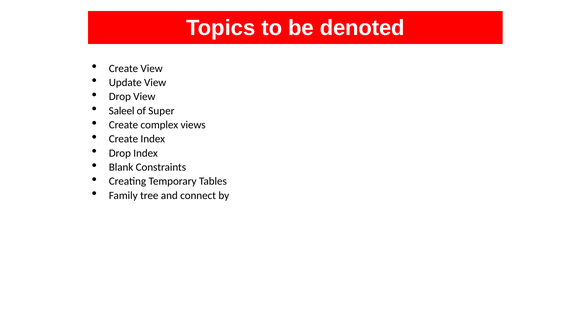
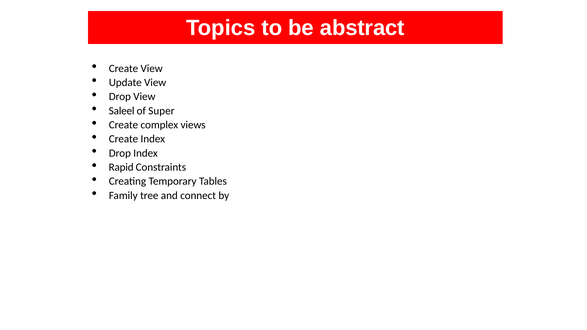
denoted: denoted -> abstract (362, 28)
Blank: Blank -> Rapid (121, 167)
